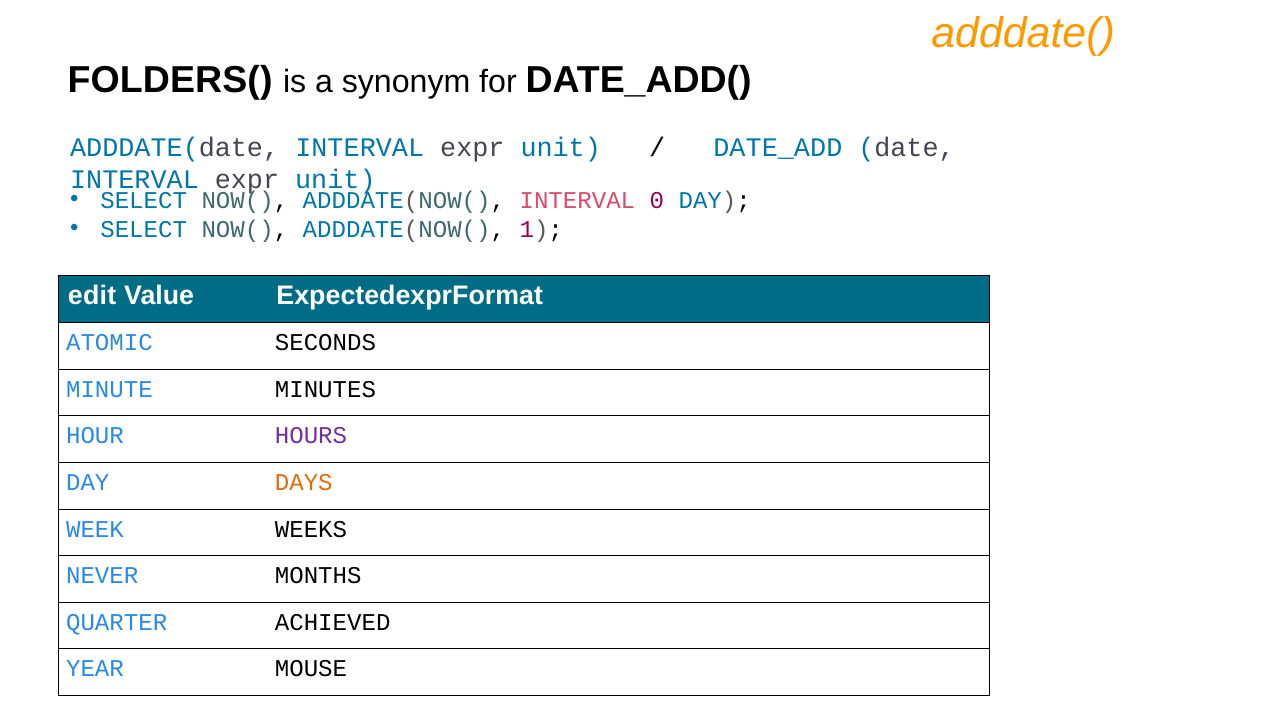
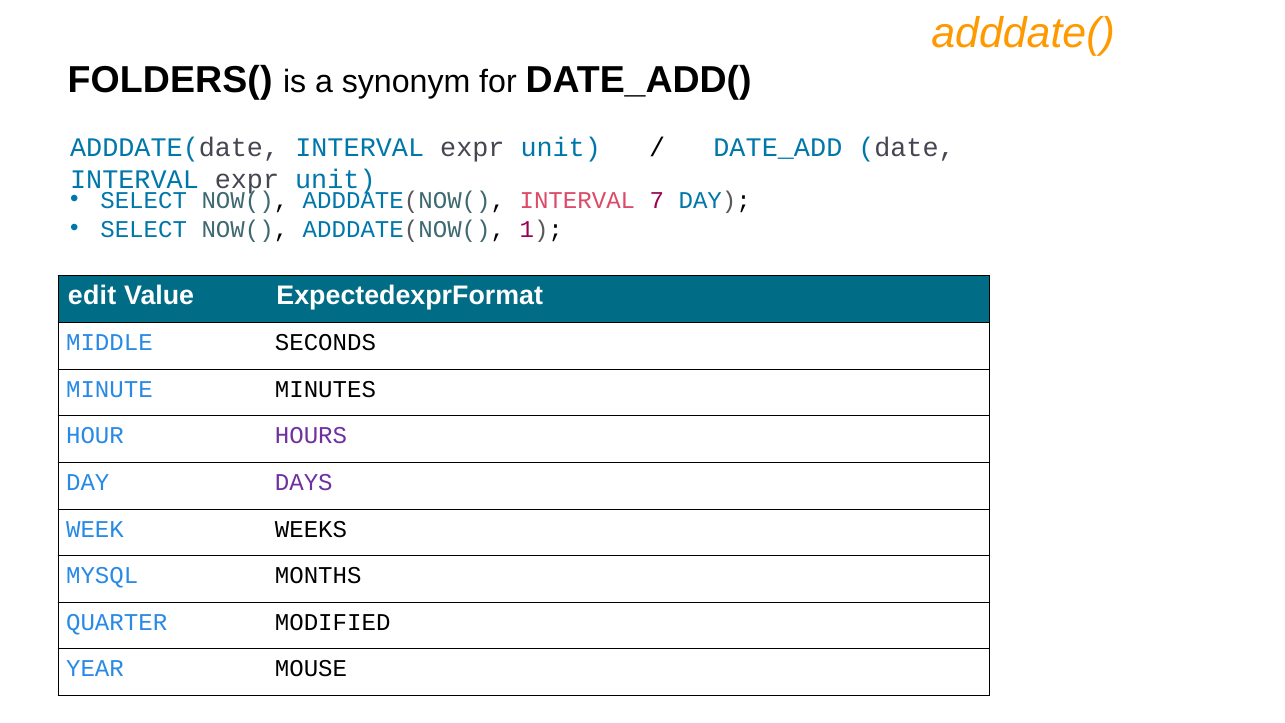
0: 0 -> 7 (657, 200)
ATOMIC: ATOMIC -> MIDDLE (109, 343)
DAYS colour: orange -> purple (304, 482)
NEVER: NEVER -> MYSQL (102, 576)
ACHIEVED: ACHIEVED -> MODIFIED (333, 622)
